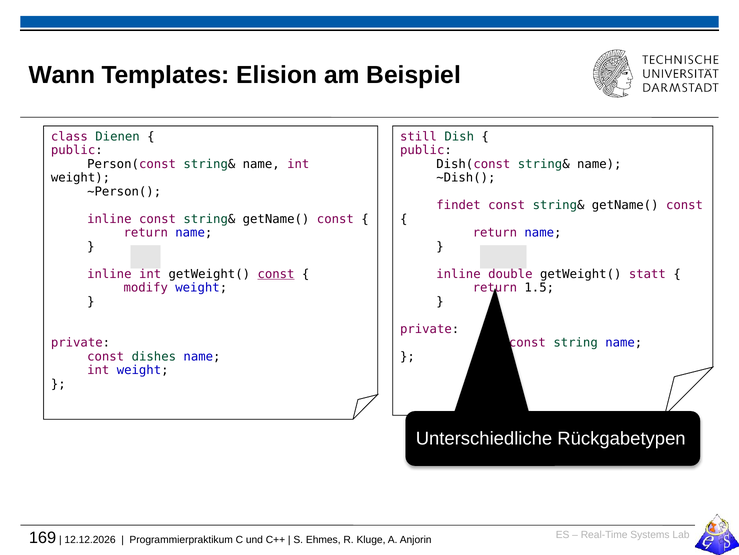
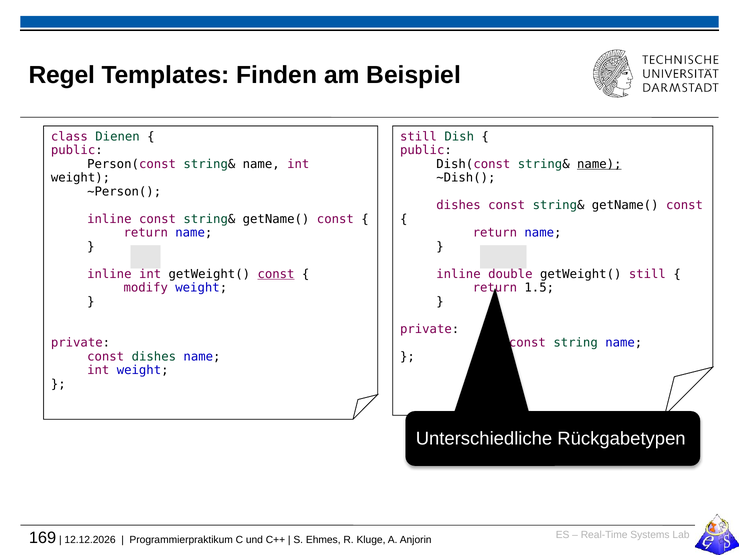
Wann: Wann -> Regel (62, 75)
Elision: Elision -> Finden (277, 75)
name underline: none -> present (599, 164)
findet: findet -> dishes (459, 205)
getWeight( statt: statt -> still (647, 274)
